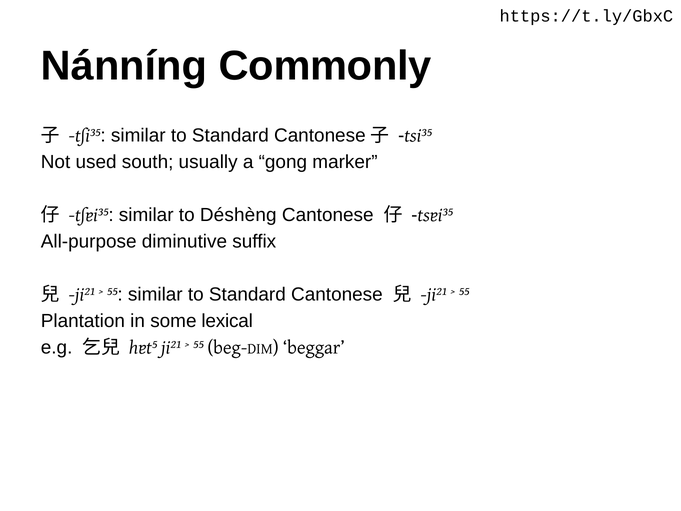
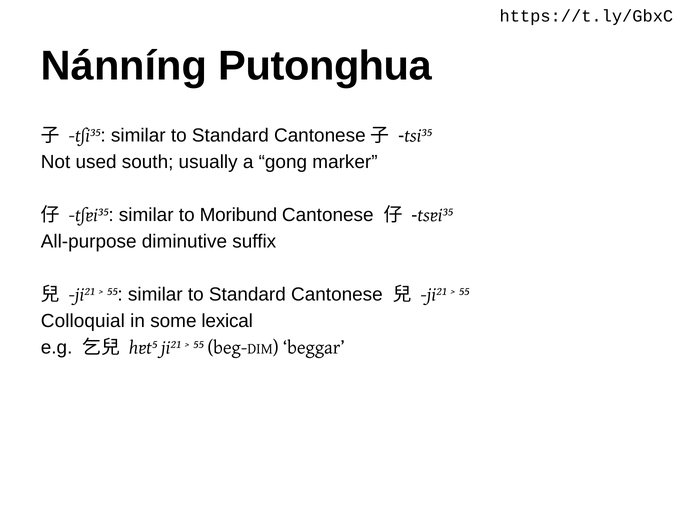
Commonly: Commonly -> Putonghua (325, 66)
Déshèng: Déshèng -> Moribund (238, 215)
Plantation: Plantation -> Colloquial (83, 321)
